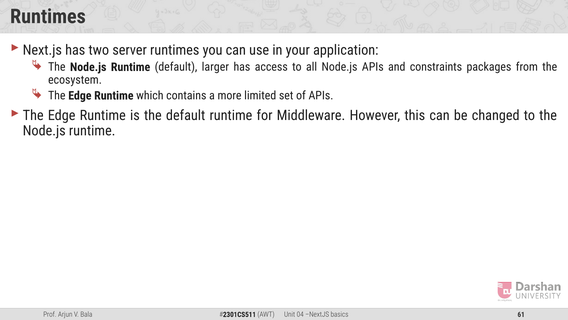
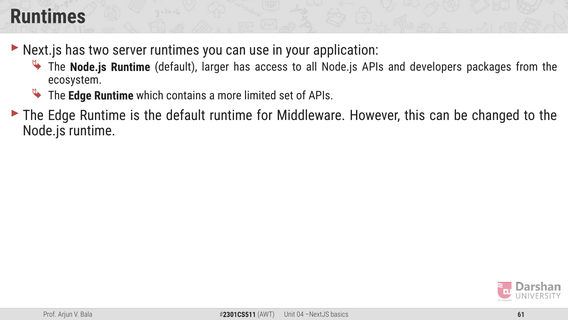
constraints: constraints -> developers (436, 67)
